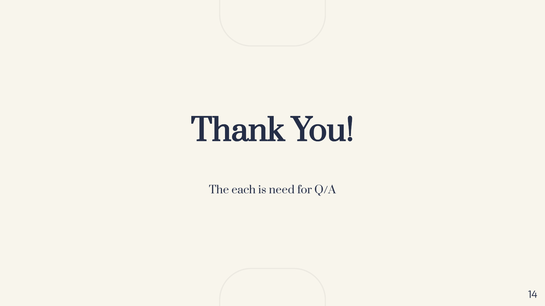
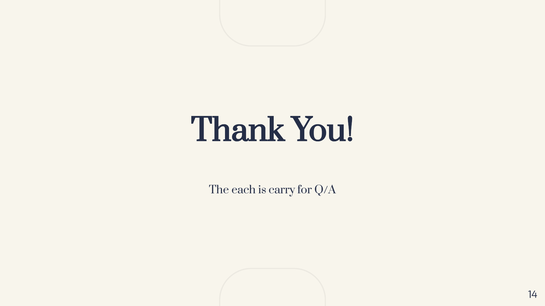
need: need -> carry (282, 190)
